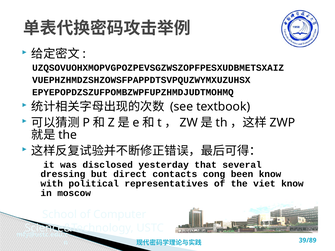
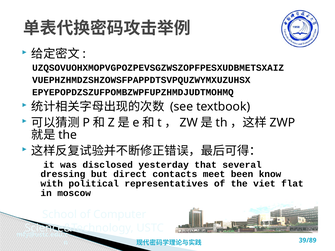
cong: cong -> meet (214, 174)
viet know: know -> flat (292, 184)
